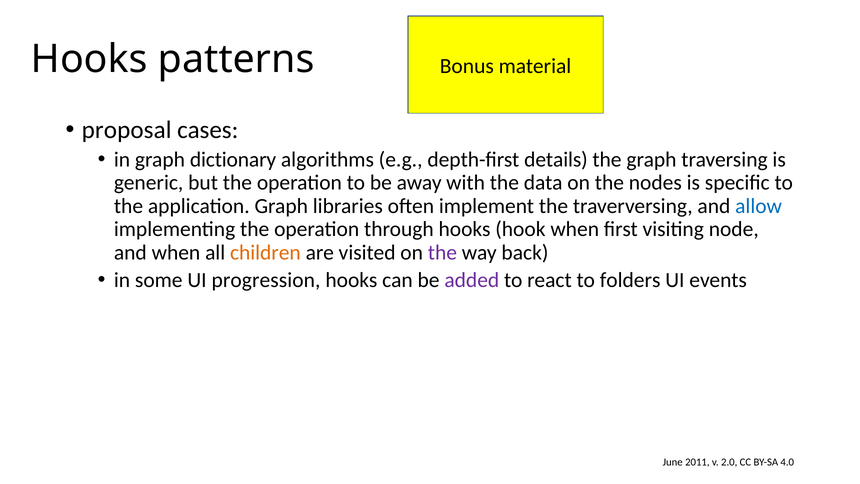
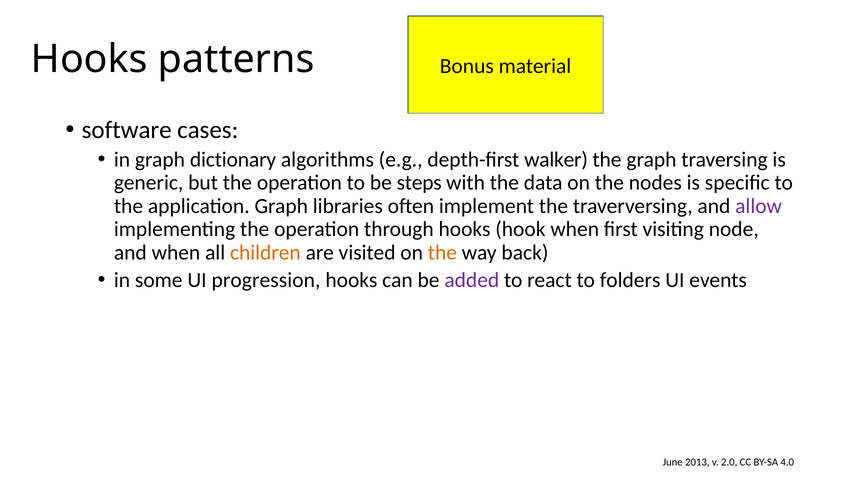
proposal: proposal -> software (127, 130)
details: details -> walker (556, 160)
away: away -> steps (419, 183)
allow colour: blue -> purple (759, 206)
the colour: purple -> orange (442, 252)
2011: 2011 -> 2013 (697, 462)
